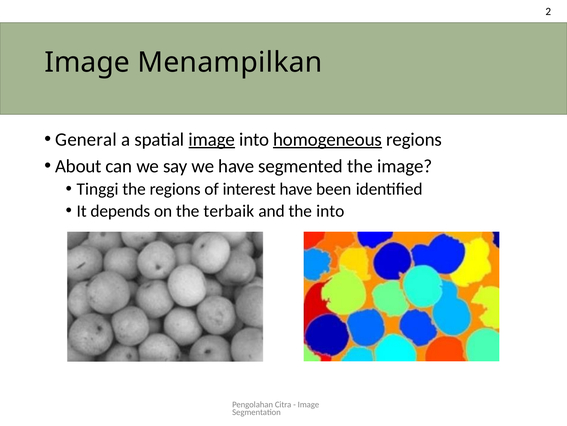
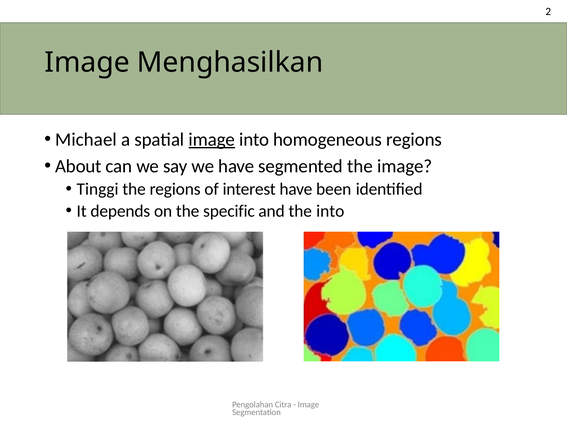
Menampilkan: Menampilkan -> Menghasilkan (230, 62)
General: General -> Michael (86, 139)
homogeneous underline: present -> none (328, 139)
terbaik: terbaik -> specific (229, 211)
